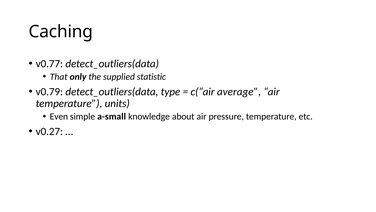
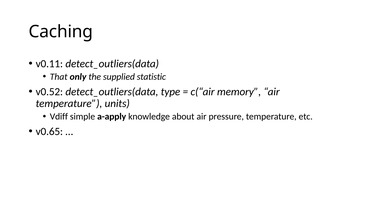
v0.77: v0.77 -> v0.11 (49, 64)
v0.79: v0.79 -> v0.52 (49, 91)
average: average -> memory (239, 91)
Even: Even -> Vdiff (59, 116)
a-small: a-small -> a-apply (112, 116)
v0.27: v0.27 -> v0.65 (49, 131)
